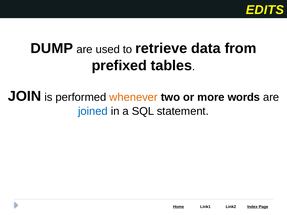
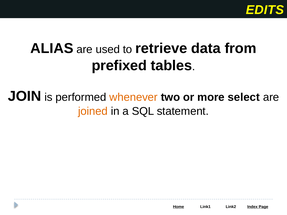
DUMP: DUMP -> ALIAS (52, 48)
words: words -> select (244, 97)
joined colour: blue -> orange (93, 111)
